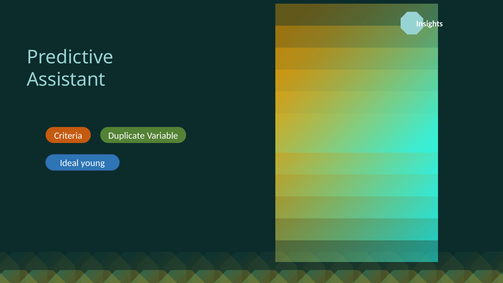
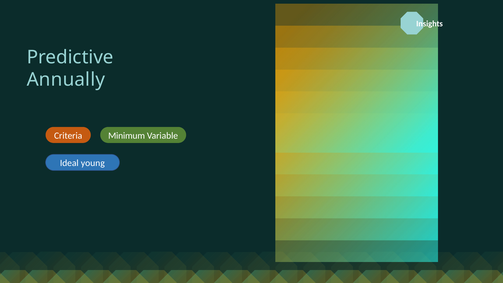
Assistant: Assistant -> Annually (66, 80)
Duplicate: Duplicate -> Minimum (127, 136)
